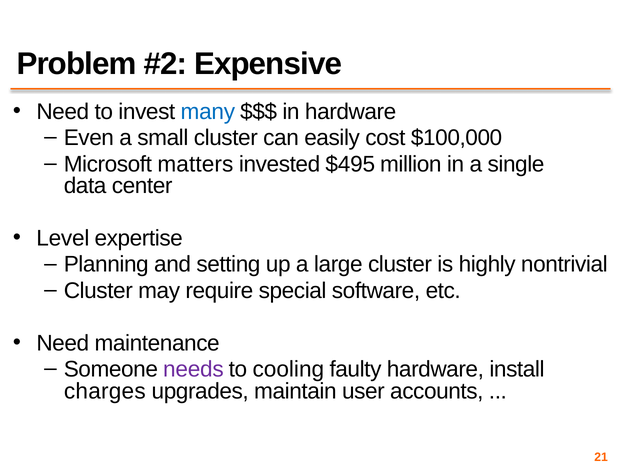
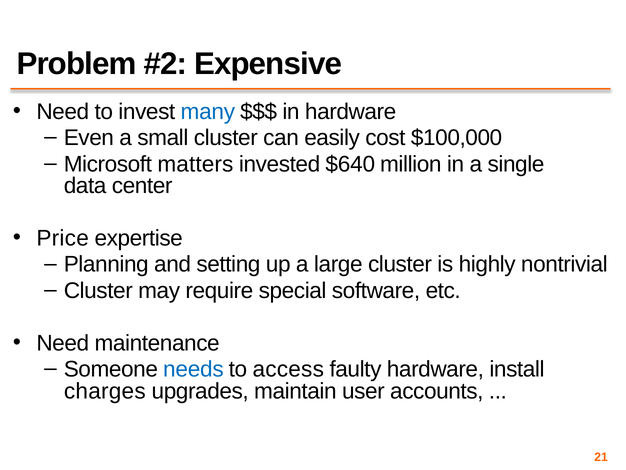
$495: $495 -> $640 (350, 164)
Level: Level -> Price (63, 238)
needs colour: purple -> blue (193, 369)
cooling: cooling -> access (288, 369)
